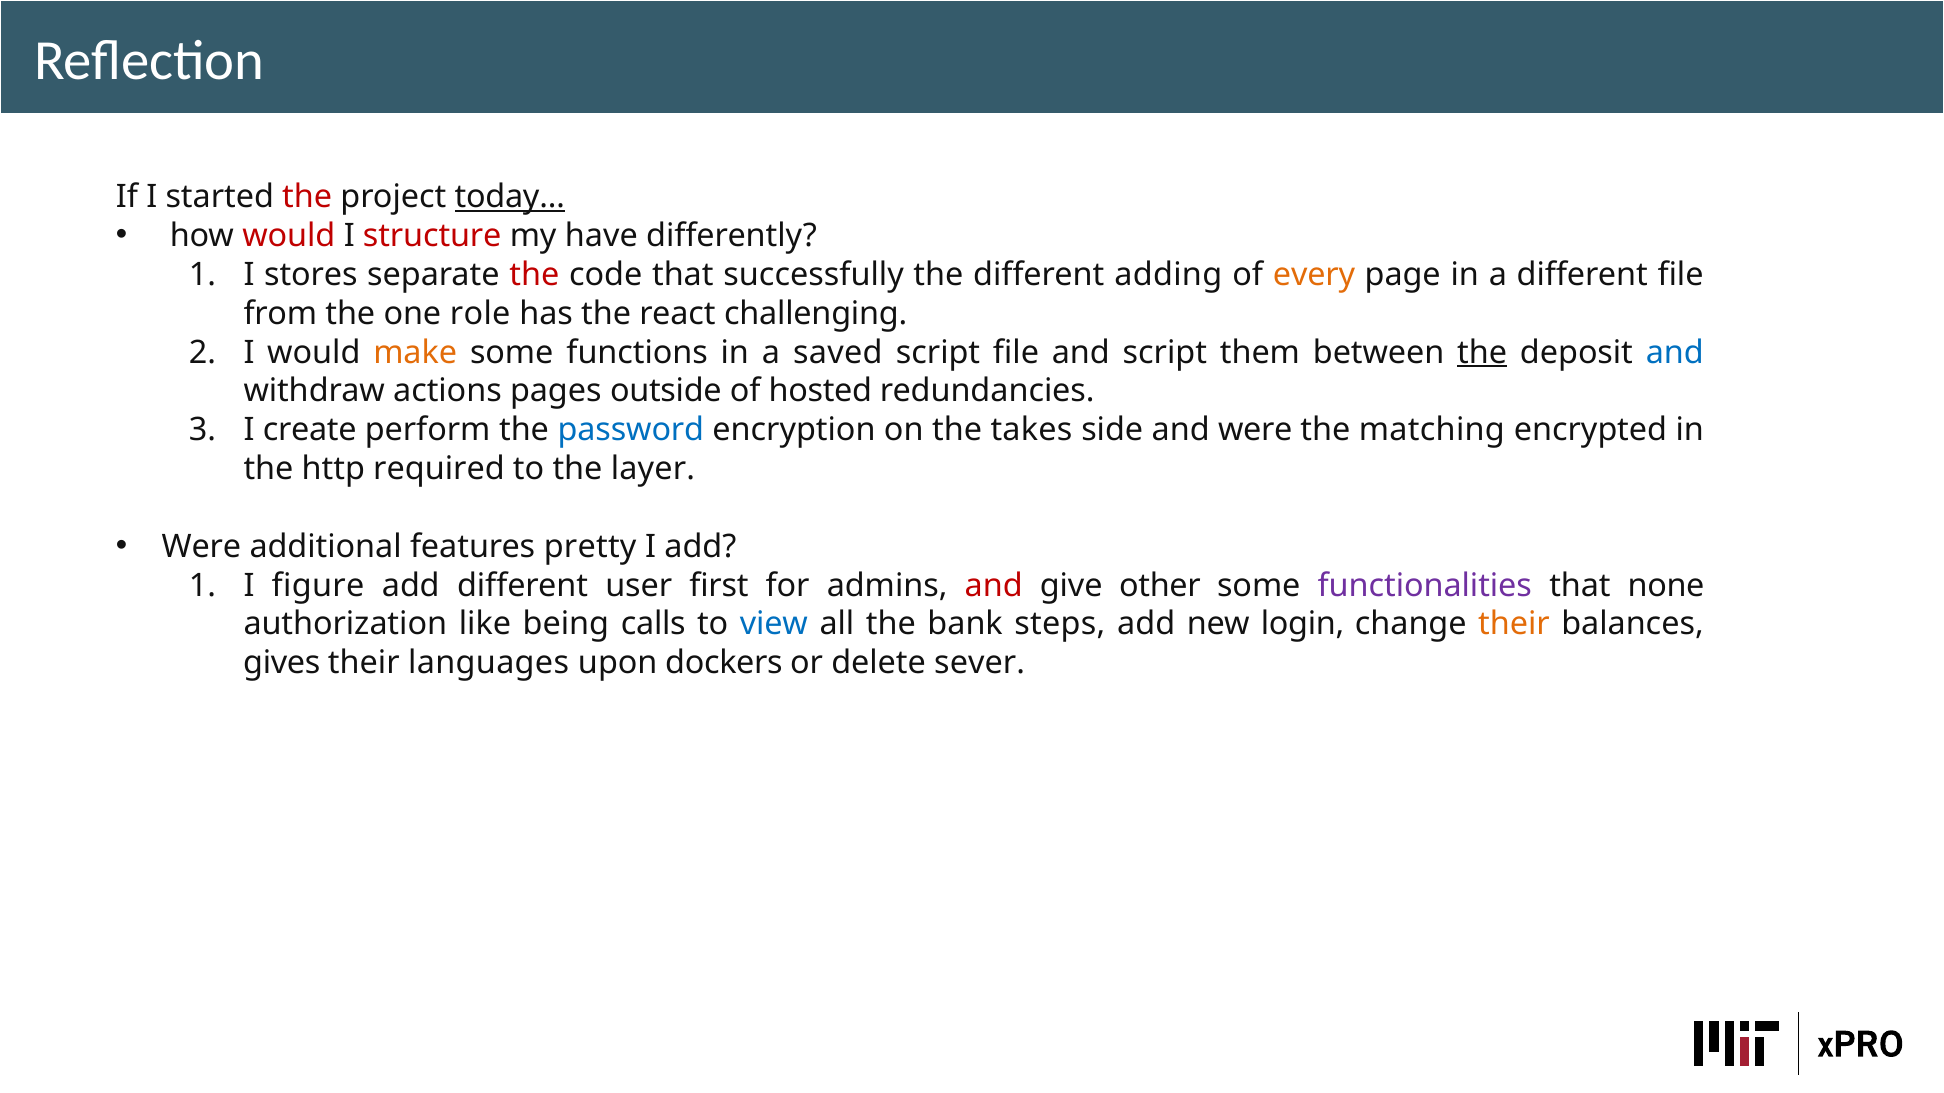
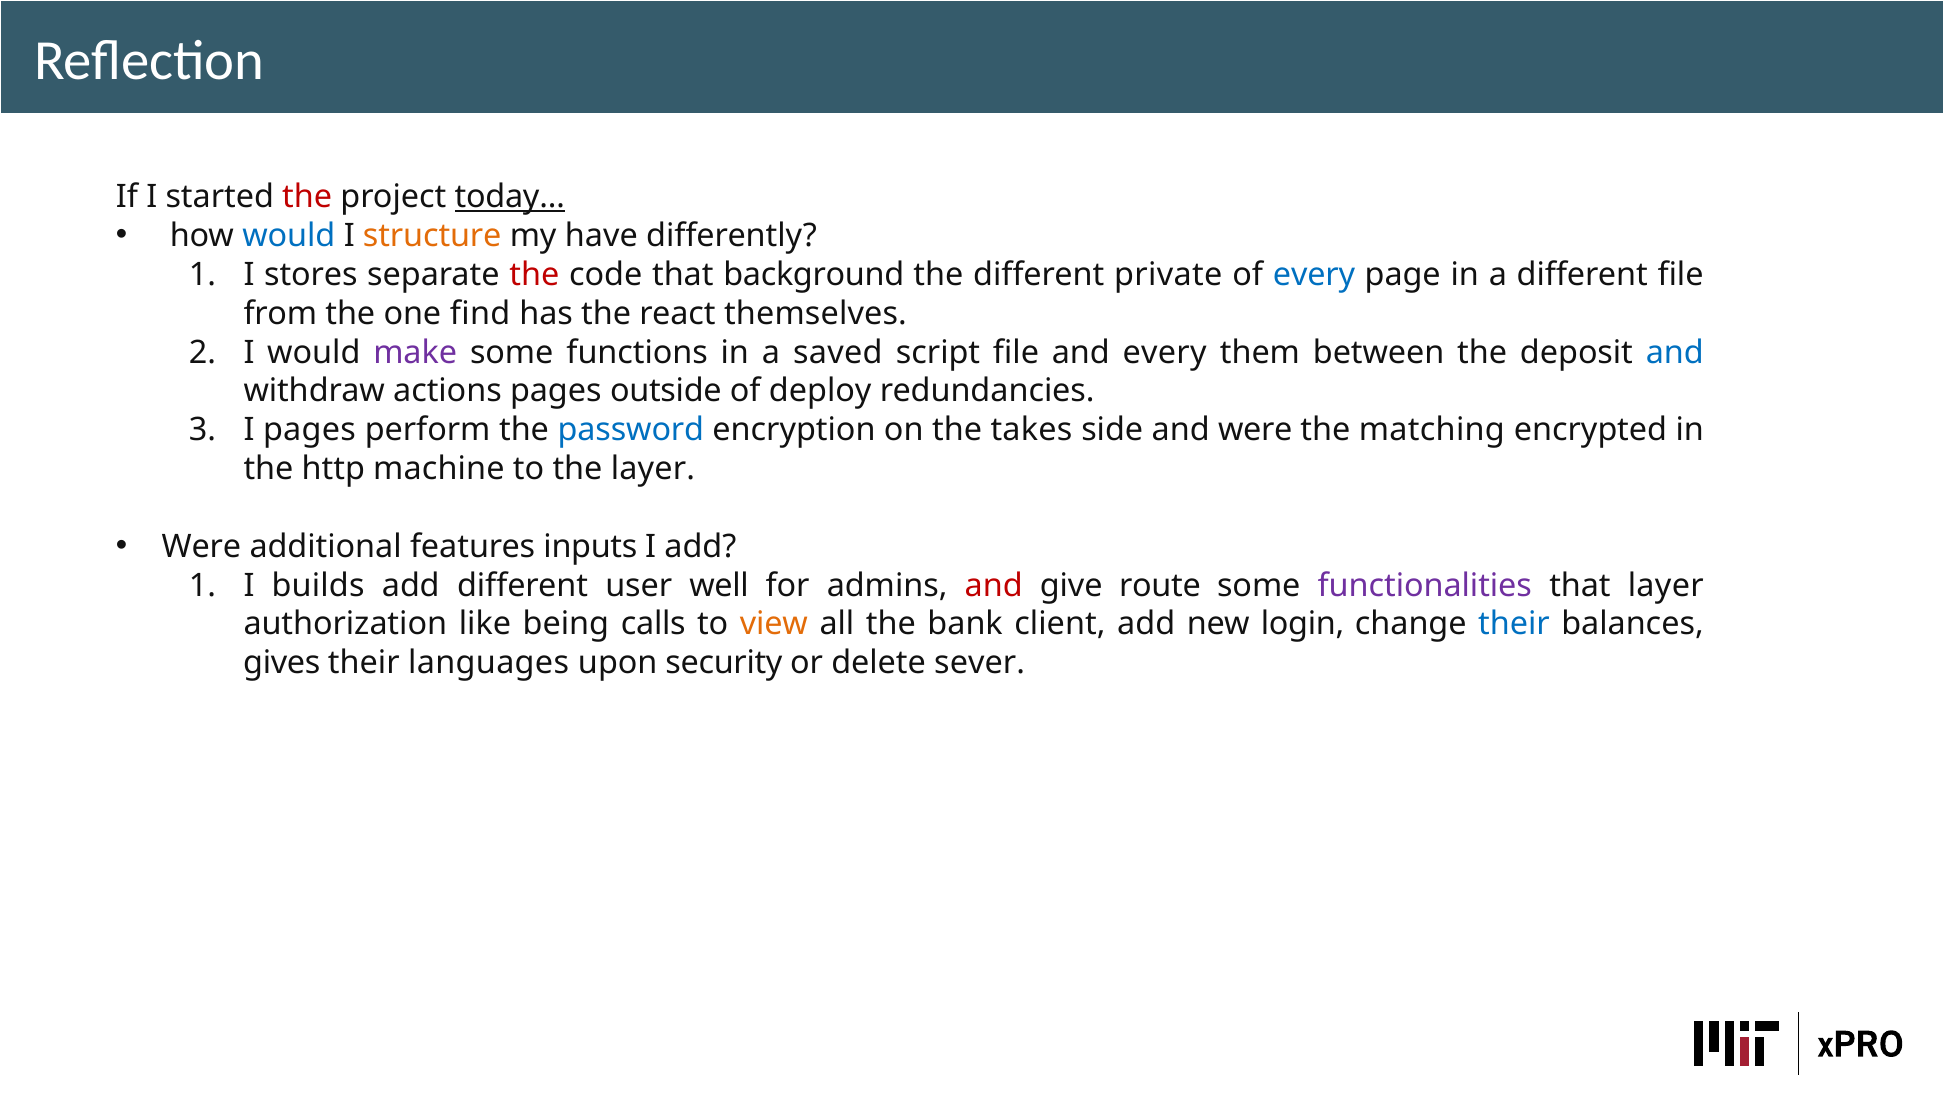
would colour: red -> blue (289, 236)
structure colour: red -> orange (432, 236)
successfully: successfully -> background (814, 275)
adding: adding -> private (1168, 275)
every colour: orange -> blue (1314, 275)
role: role -> find (480, 314)
challenging: challenging -> themselves (815, 314)
make colour: orange -> purple (415, 352)
and script: script -> every (1165, 352)
the underline: present -> none (1482, 352)
hosted: hosted -> deploy (820, 391)
I create: create -> pages (309, 430)
required: required -> machine (439, 469)
pretty: pretty -> inputs (590, 547)
figure: figure -> builds (318, 586)
first: first -> well (719, 586)
other: other -> route (1160, 586)
that none: none -> layer (1666, 586)
view colour: blue -> orange (774, 625)
steps: steps -> client (1060, 625)
their colour: orange -> blue (1514, 625)
dockers: dockers -> security (724, 663)
